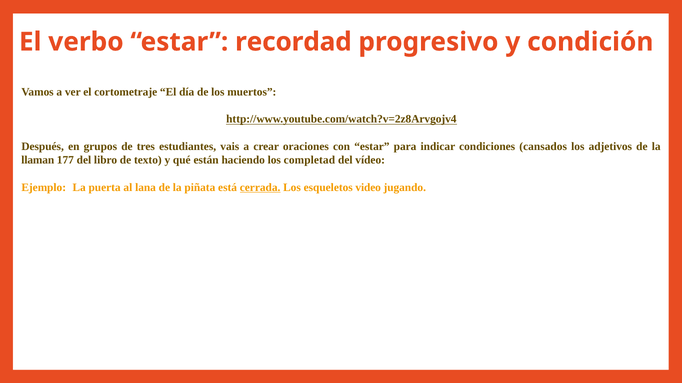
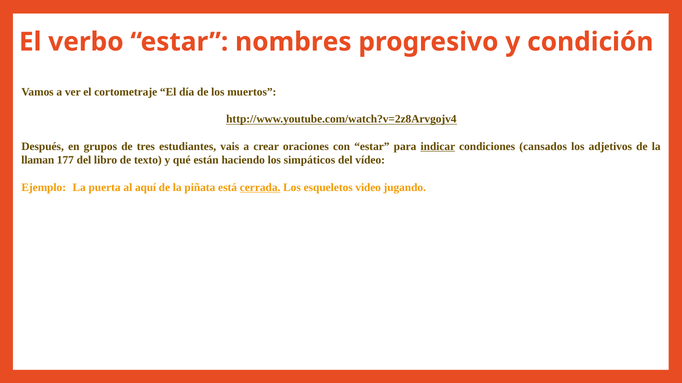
recordad: recordad -> nombres (293, 42)
indicar underline: none -> present (438, 147)
completad: completad -> simpáticos (309, 160)
lana: lana -> aquí (146, 188)
